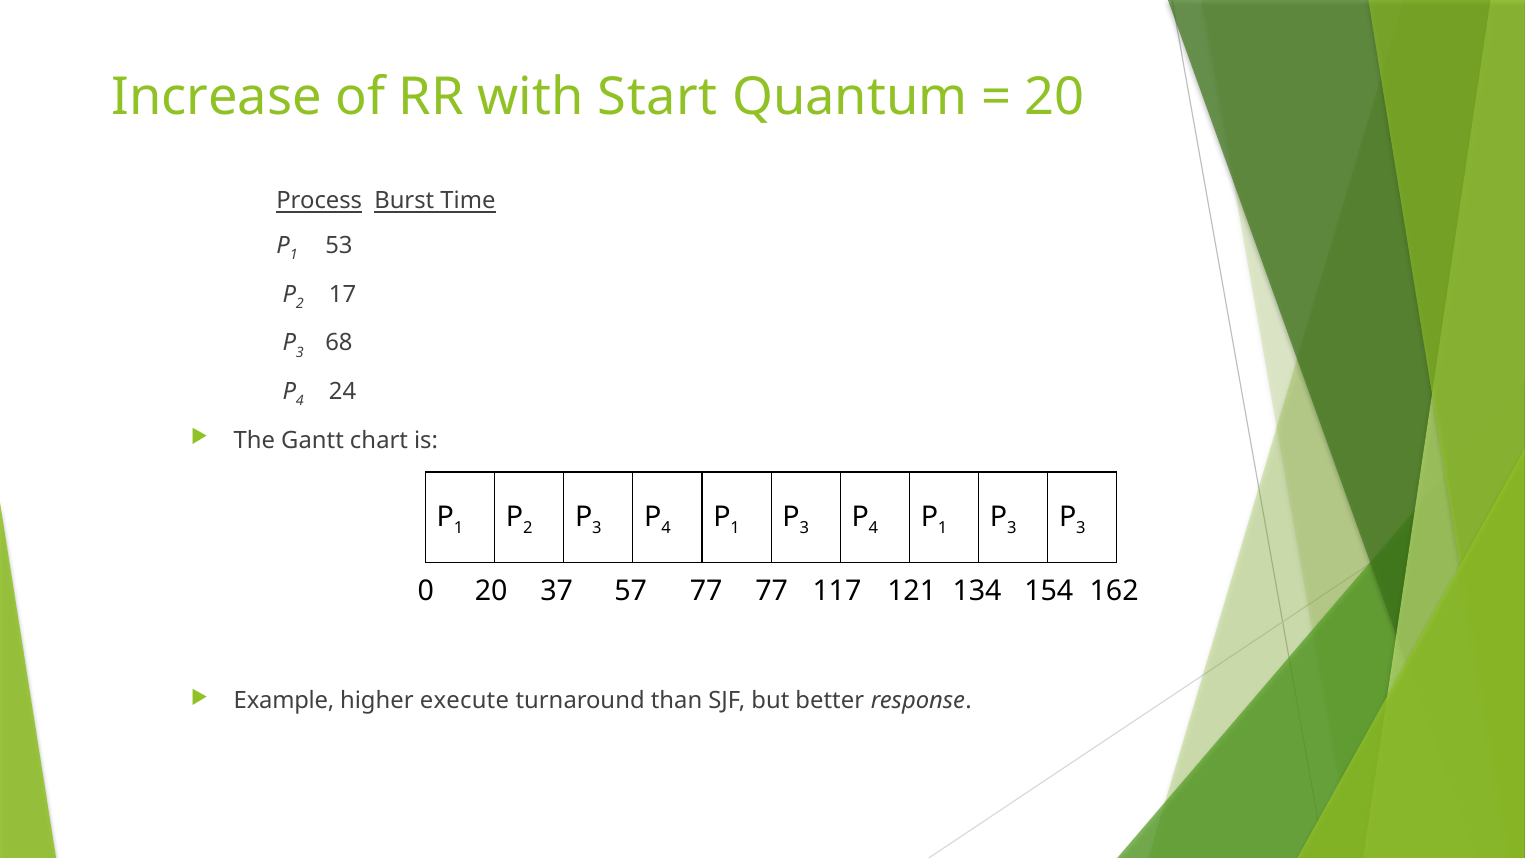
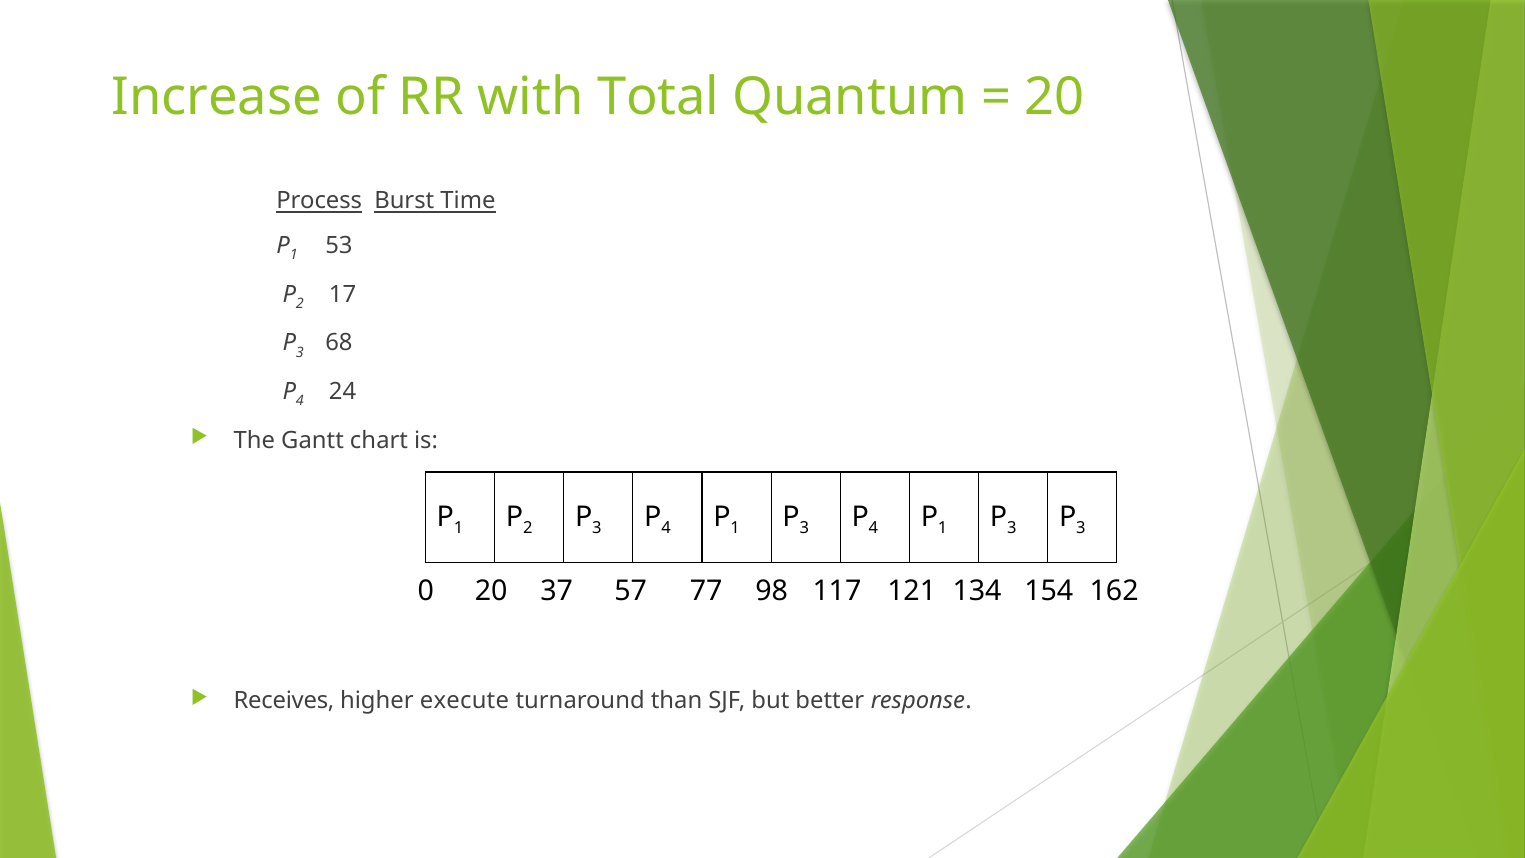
Start: Start -> Total (658, 97)
77 77: 77 -> 98 (772, 591)
Example: Example -> Receives (284, 701)
